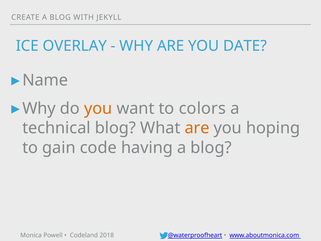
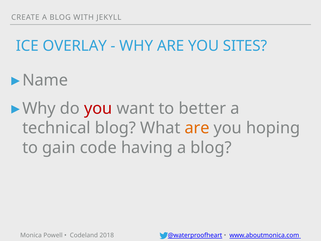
DATE: DATE -> SITES (245, 46)
you colour: orange -> red (98, 108)
colors: colors -> better (202, 108)
